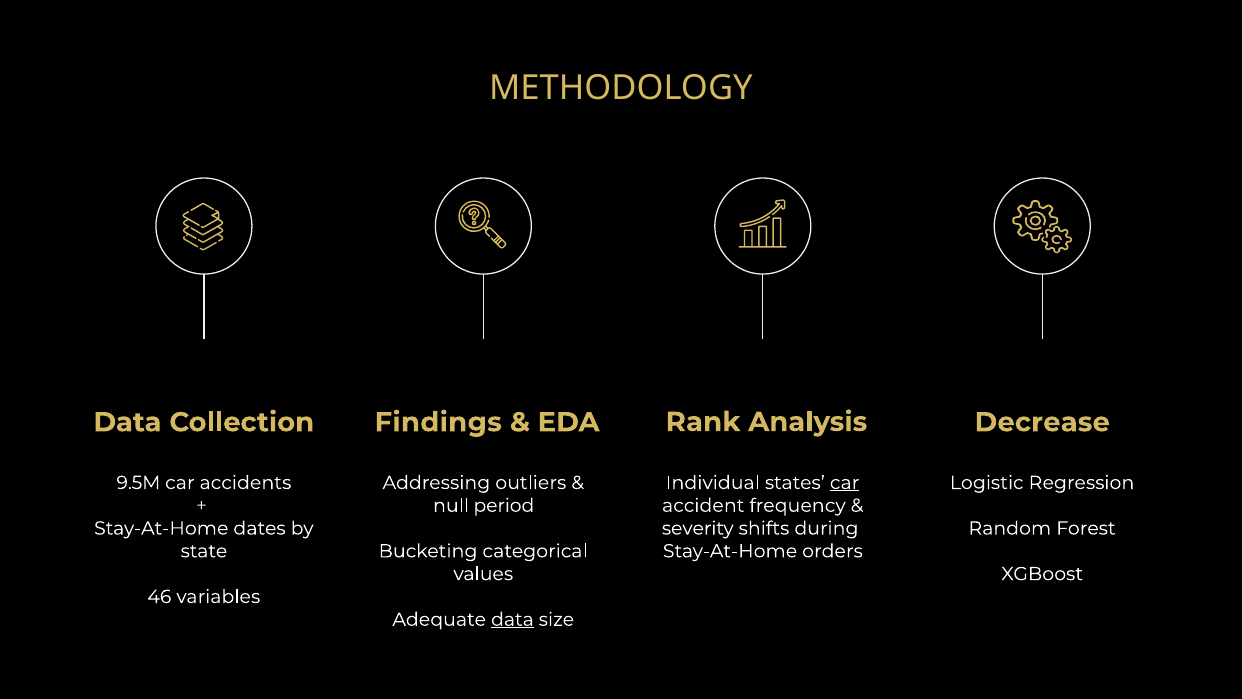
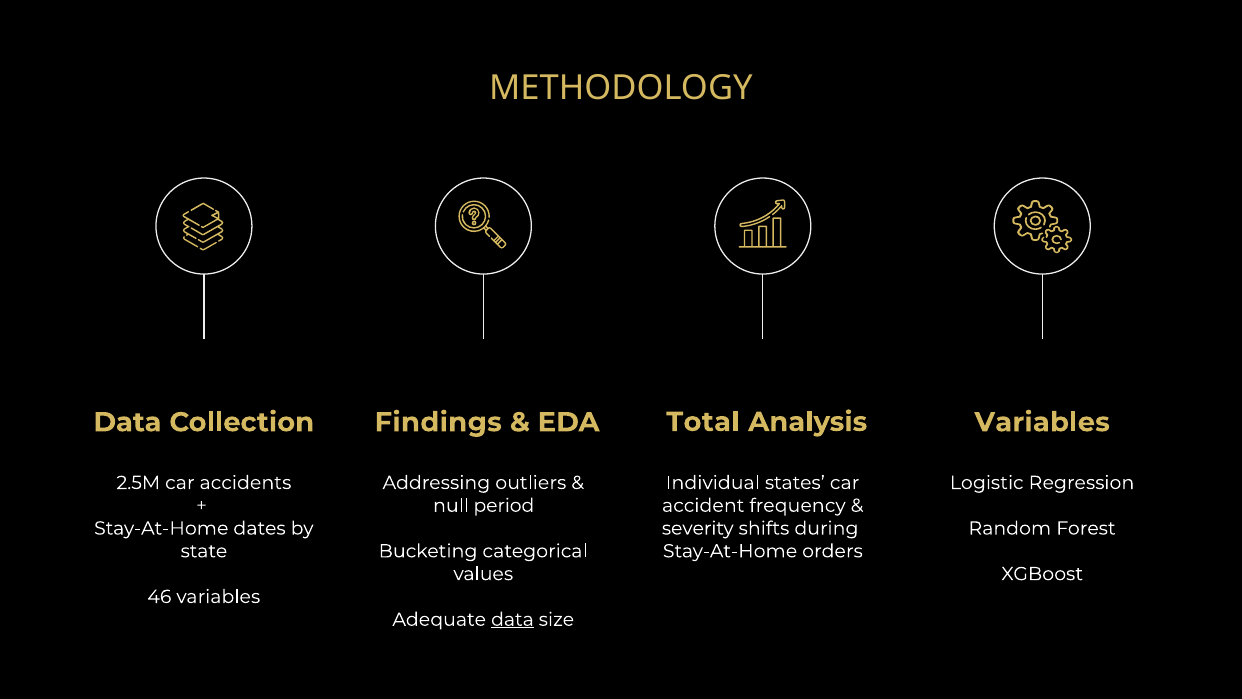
Rank: Rank -> Total (703, 422)
Decrease: Decrease -> Variables (1042, 422)
9.5M: 9.5M -> 2.5M (138, 483)
car underline: present -> none (845, 483)
